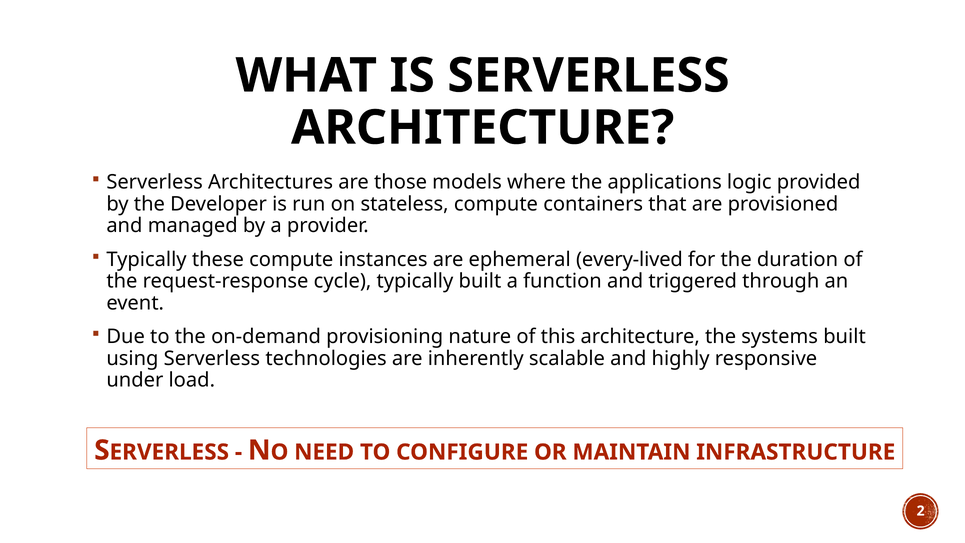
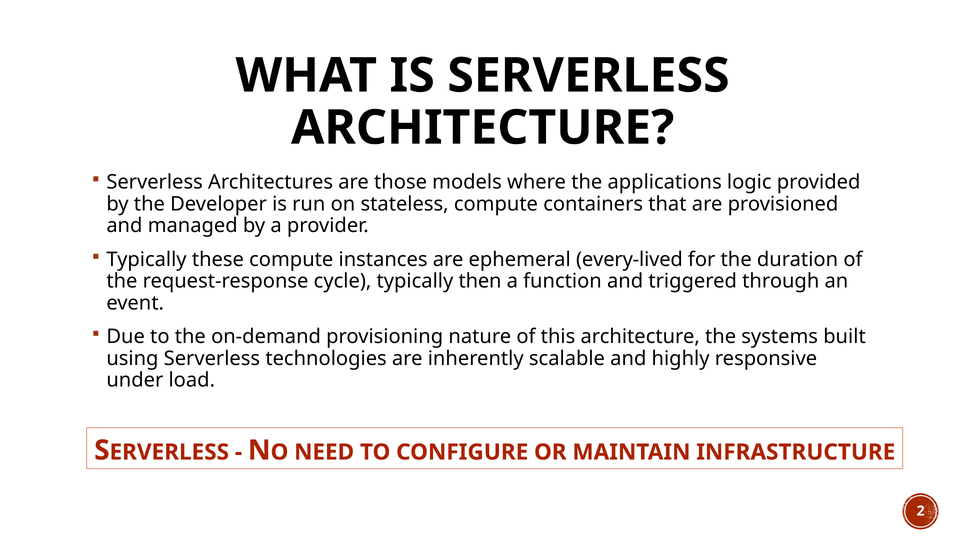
typically built: built -> then (480, 281)
